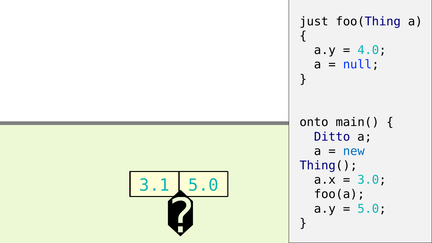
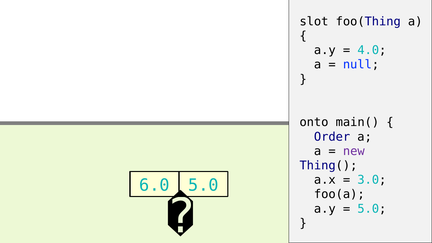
just: just -> slot (314, 21)
Ditto: Ditto -> Order (332, 137)
new colour: blue -> purple (354, 151)
3.1: 3.1 -> 6.0 (154, 185)
